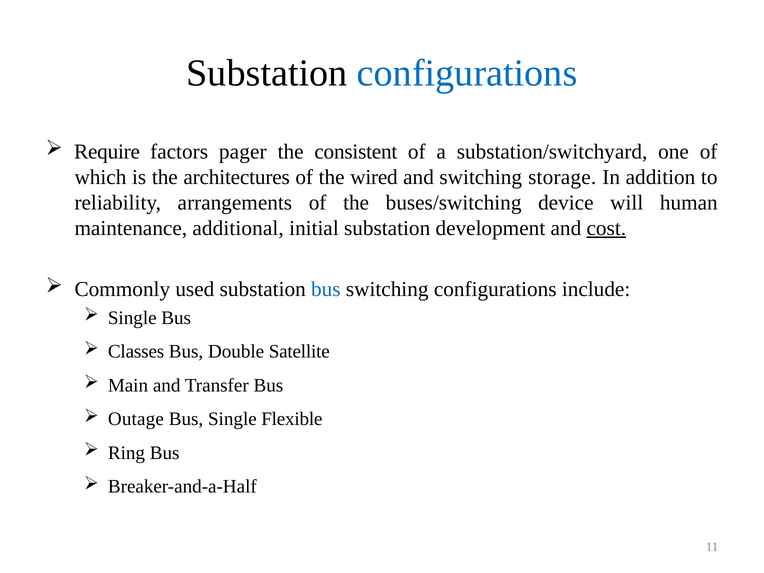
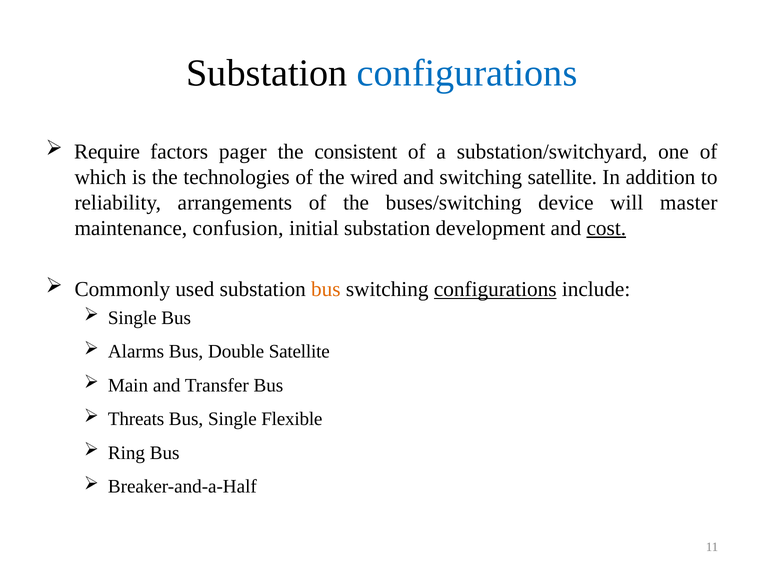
architectures: architectures -> technologies (237, 177)
switching storage: storage -> satellite (562, 177)
human: human -> master (689, 203)
additional: additional -> confusion (238, 228)
bus colour: blue -> orange (326, 289)
configurations underline: none -> present (495, 289)
Classes: Classes -> Alarms (136, 352)
Outage: Outage -> Threats (136, 419)
